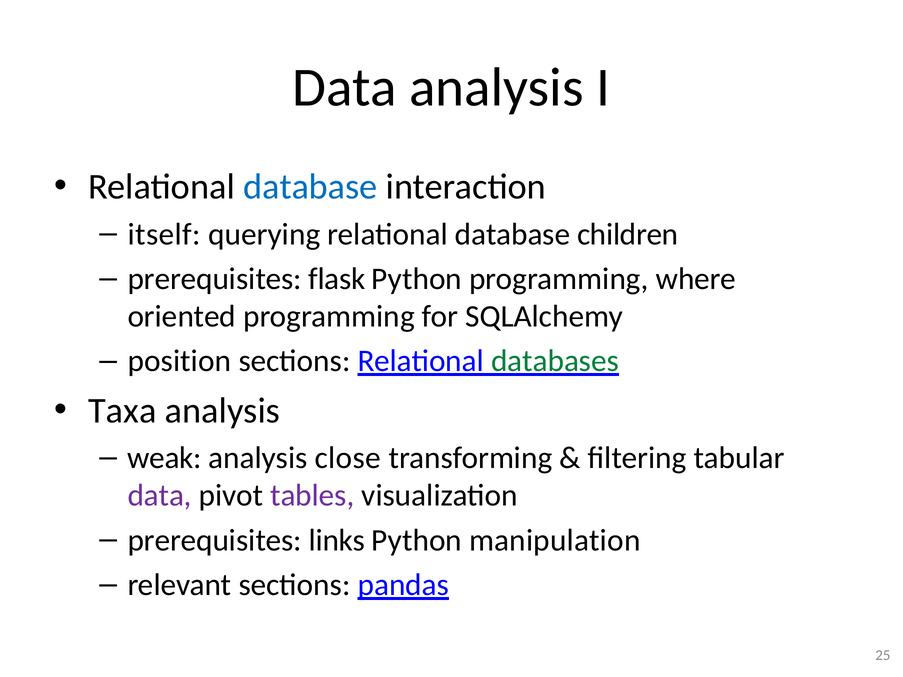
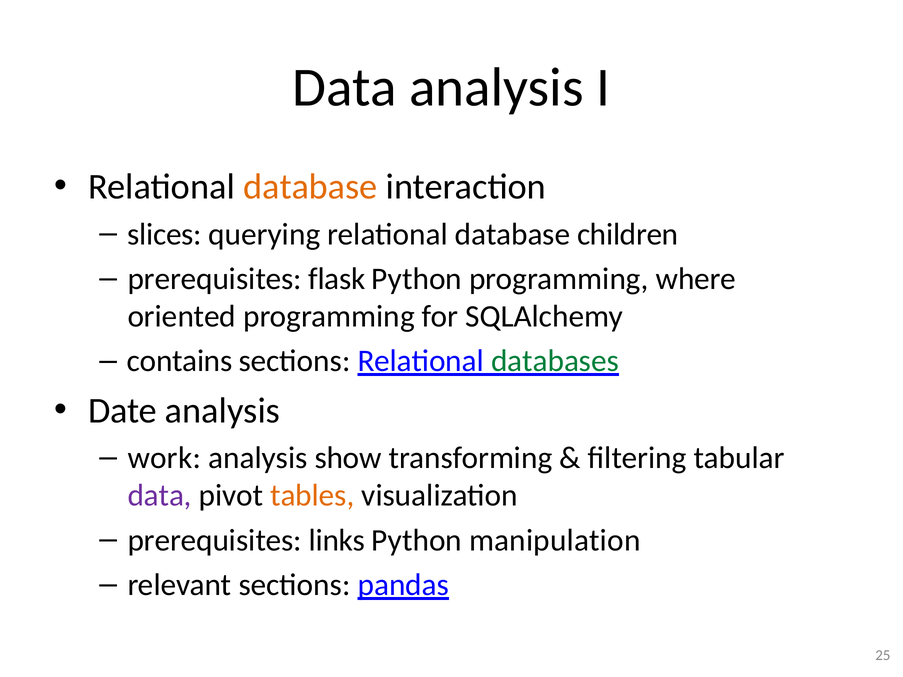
database colour: blue -> orange (310, 187)
itself: itself -> slices (165, 234)
position: position -> contains (180, 361)
Taxa: Taxa -> Date (123, 411)
weak: weak -> work (164, 458)
close: close -> show (348, 458)
tables colour: purple -> orange (312, 496)
